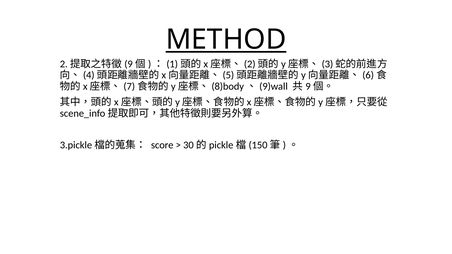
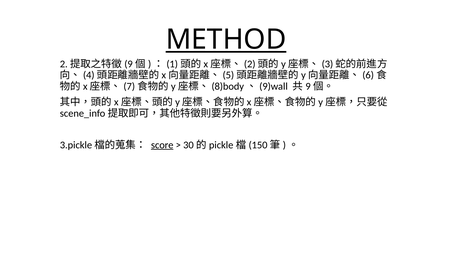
score underline: none -> present (162, 145)
